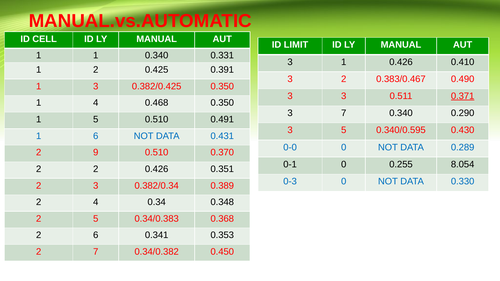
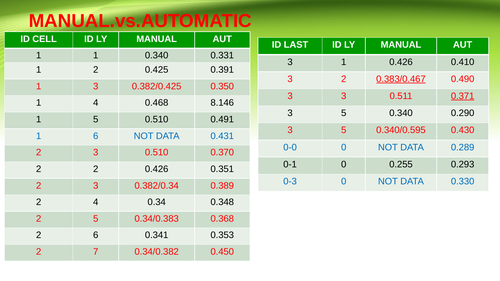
LIMIT: LIMIT -> LAST (296, 45)
0.383/0.467 underline: none -> present (401, 79)
0.468 0.350: 0.350 -> 8.146 (222, 103)
7: 7 -> 5 (344, 113)
9: 9 -> 3 (96, 153)
8.054: 8.054 -> 0.293 (463, 164)
